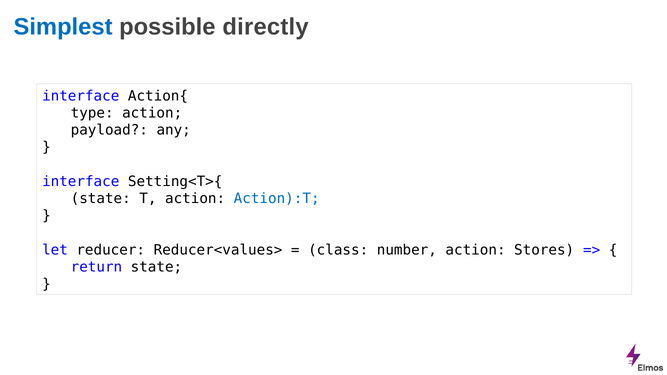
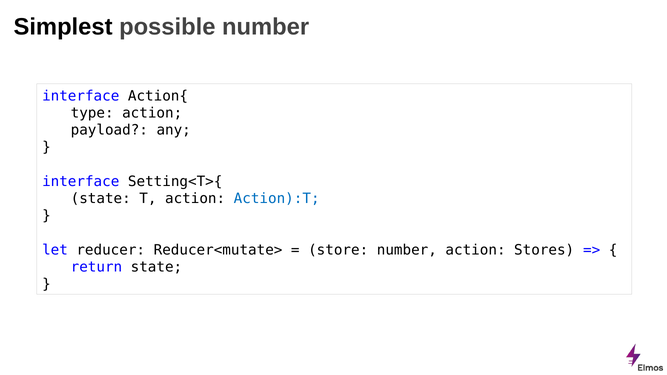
Simplest colour: blue -> black (63, 27)
possible directly: directly -> number (266, 27)
Reducer<values>: Reducer<values> -> Reducer<mutate> (218, 250)
class: class -> store (338, 250)
